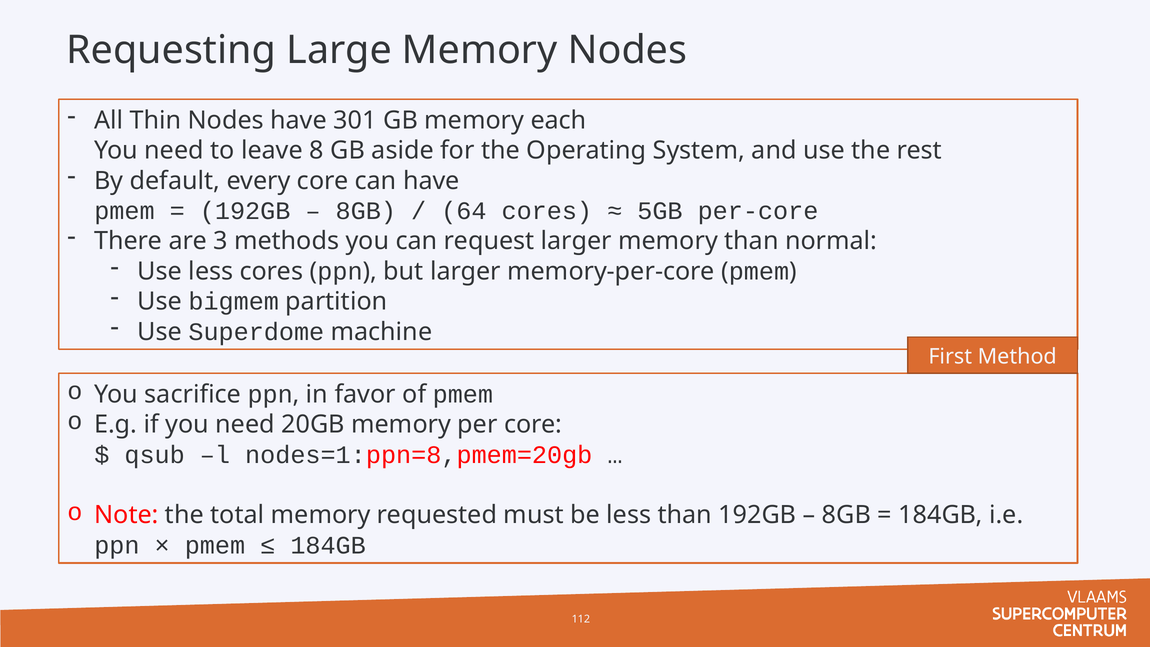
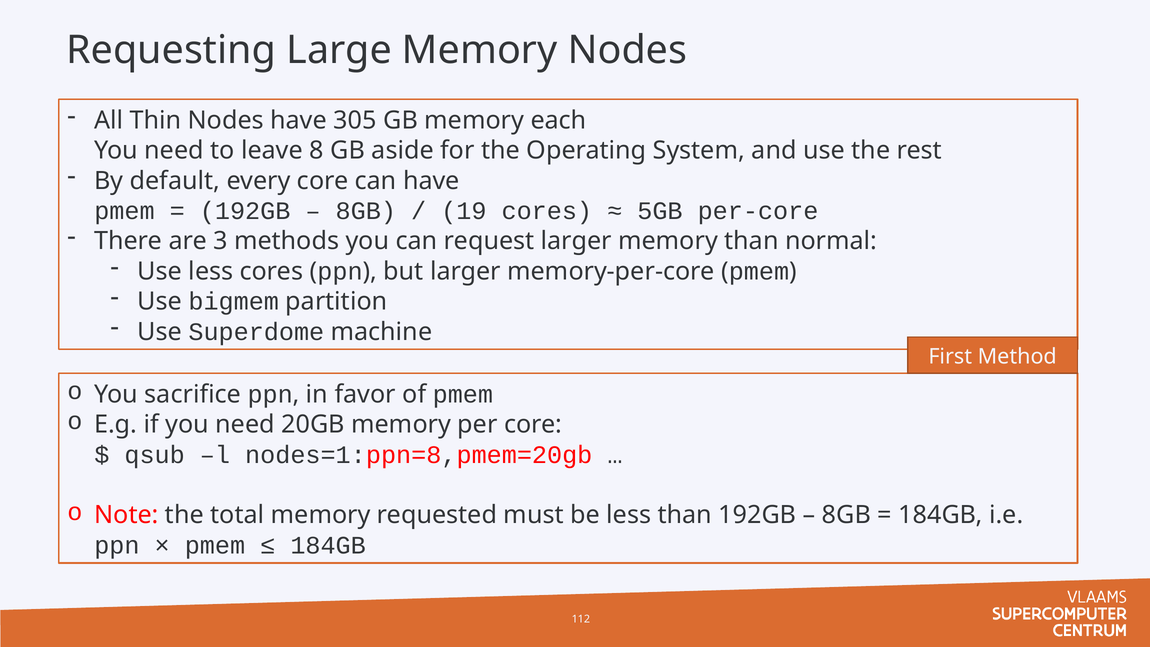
301: 301 -> 305 (355, 120)
64: 64 -> 19 (464, 211)
